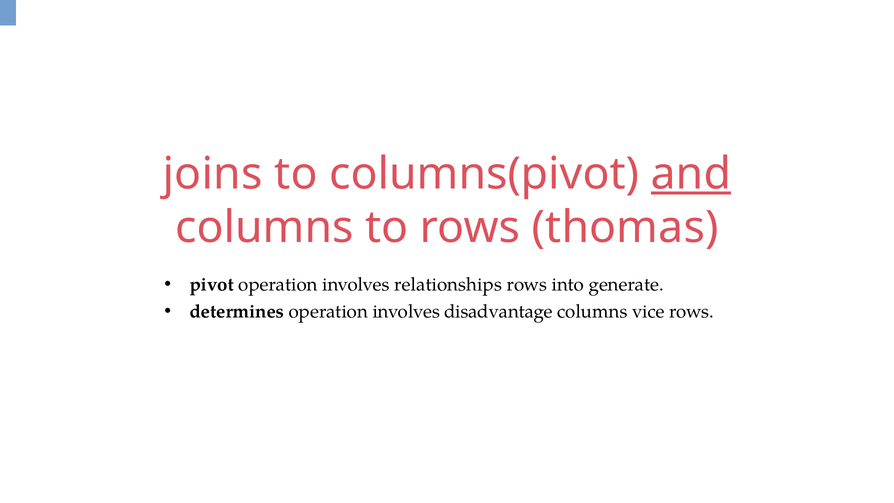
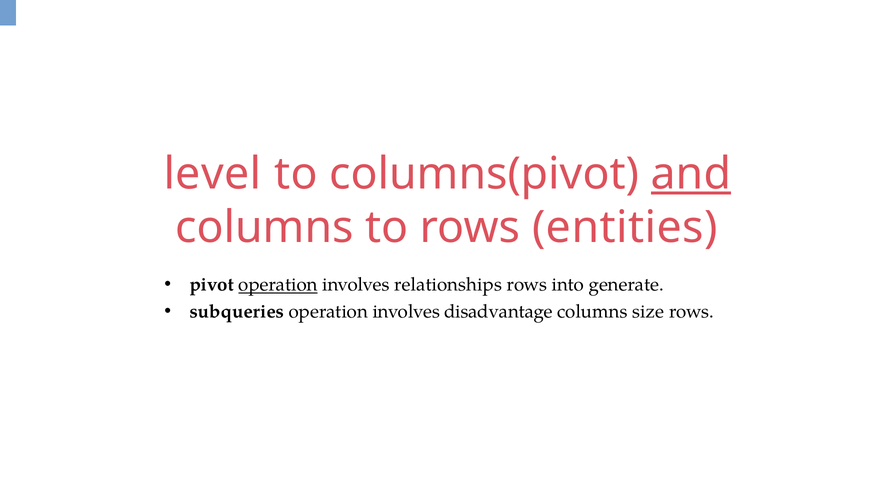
joins: joins -> level (212, 174)
thomas: thomas -> entities (625, 227)
operation underline: none -> present (278, 285)
determines: determines -> subqueries (237, 312)
vice: vice -> size (648, 312)
